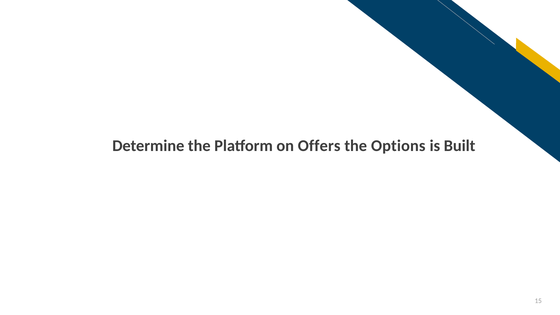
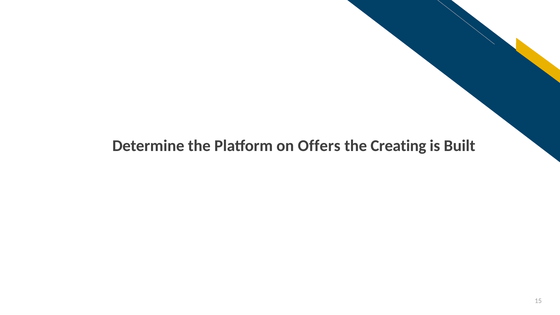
Options: Options -> Creating (398, 146)
